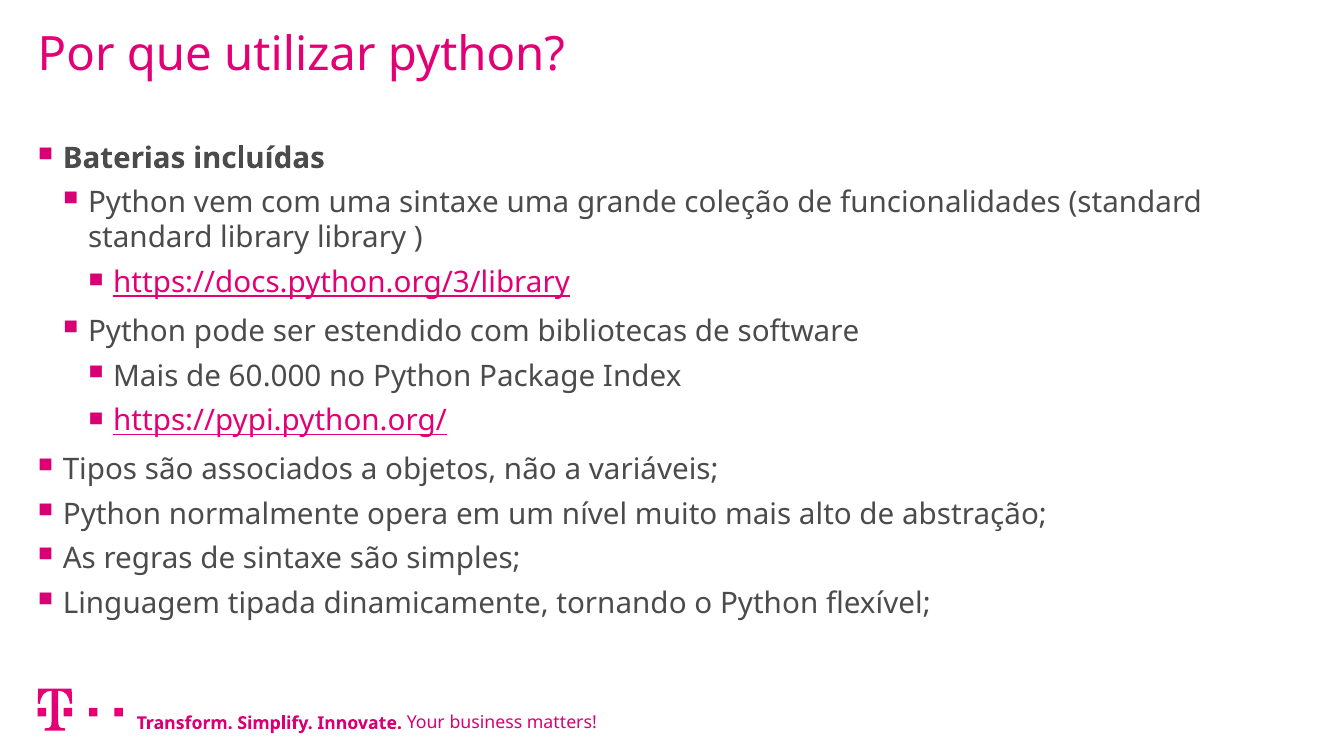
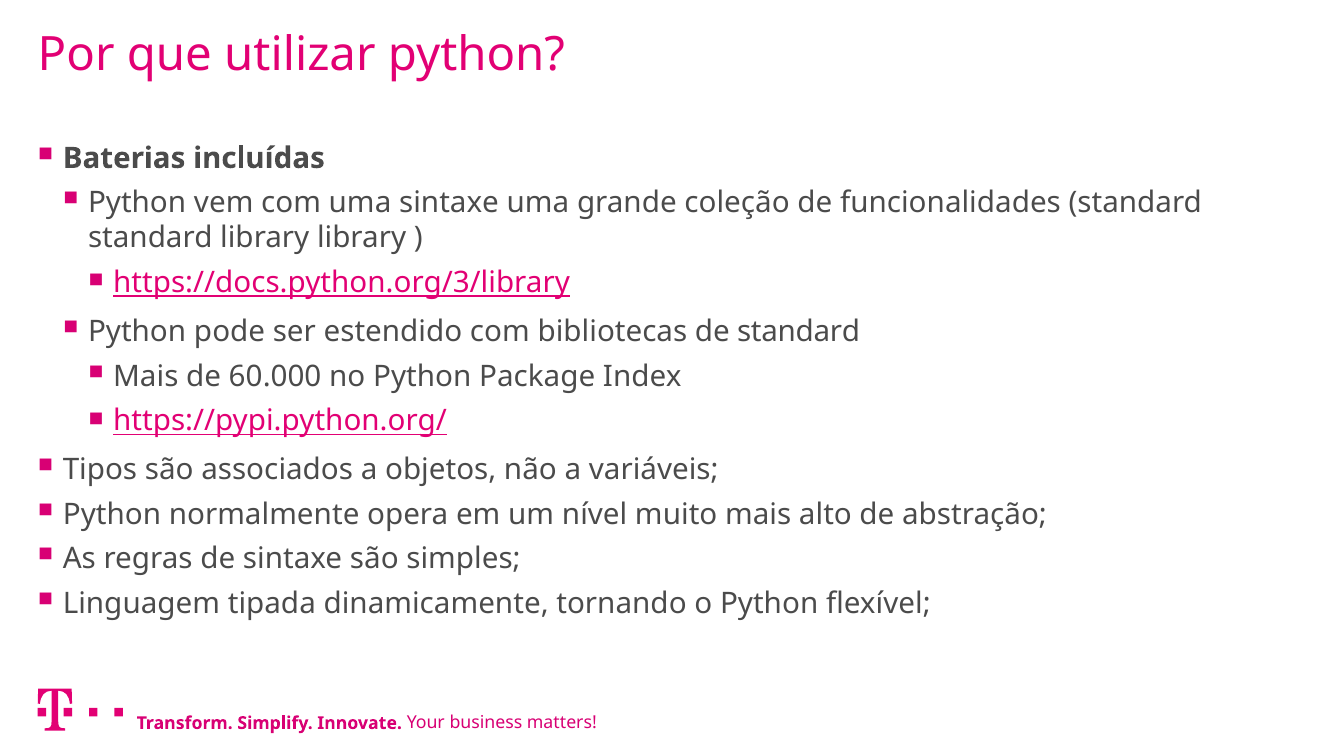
de software: software -> standard (799, 332)
